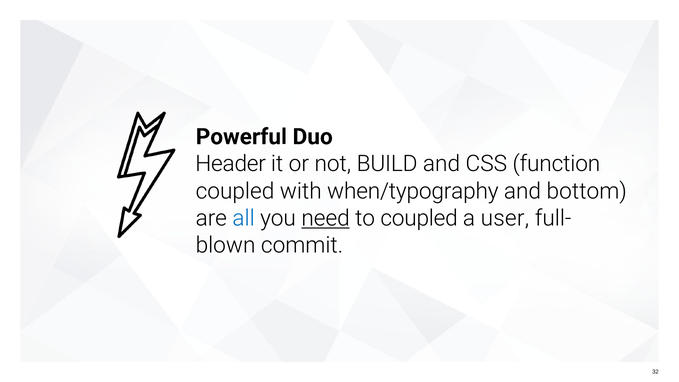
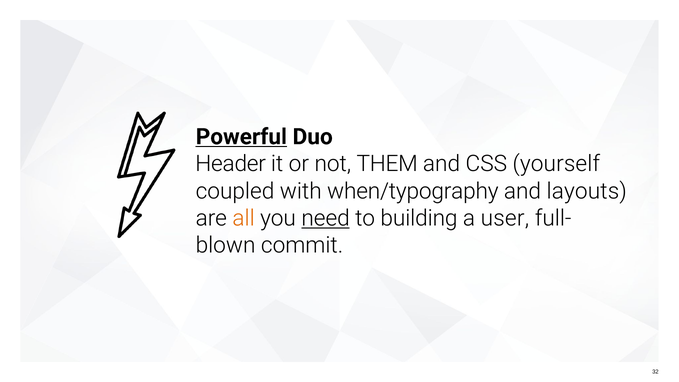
Powerful underline: none -> present (241, 137)
BUILD: BUILD -> THEM (387, 164)
function: function -> yourself (556, 164)
bottom: bottom -> layouts (587, 191)
all colour: blue -> orange (244, 218)
to coupled: coupled -> building (419, 218)
